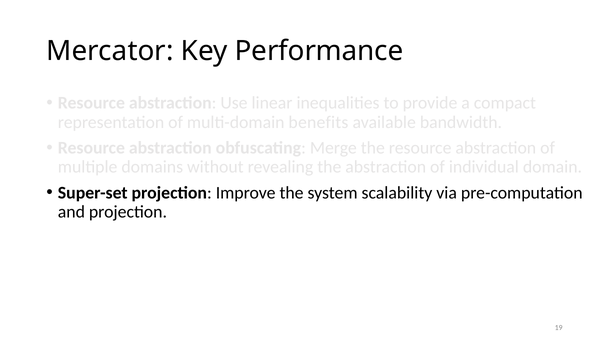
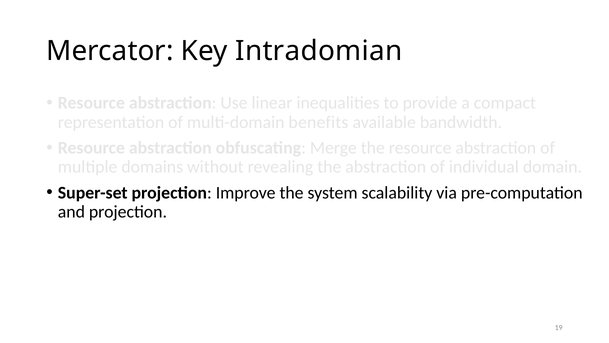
Performance: Performance -> Intradomian (319, 51)
